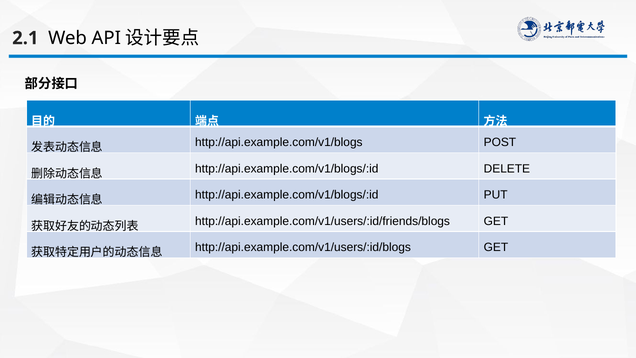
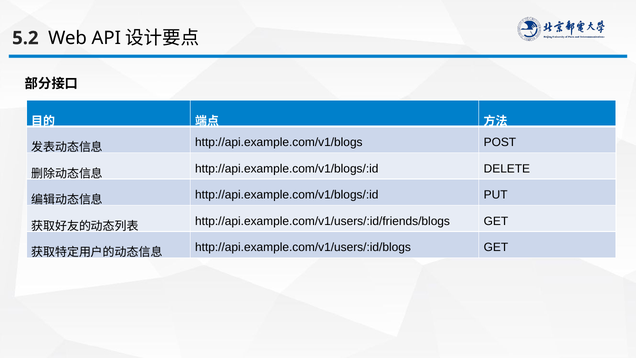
2.1: 2.1 -> 5.2 (25, 38)
